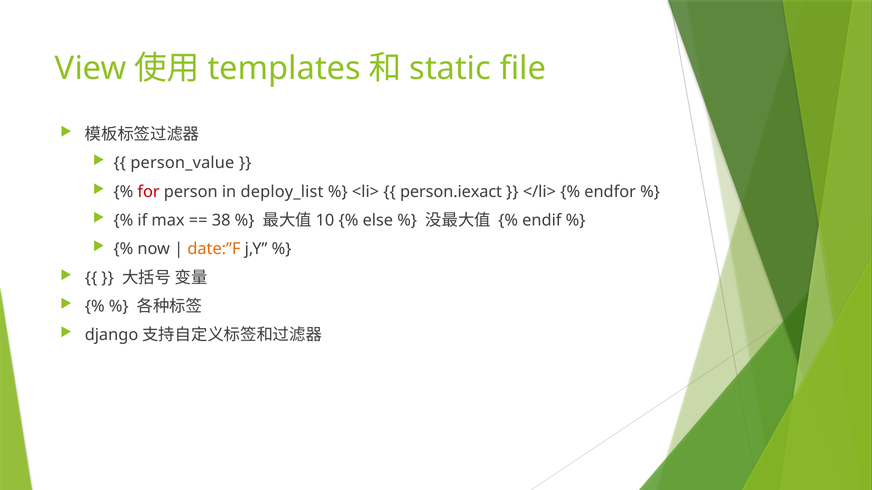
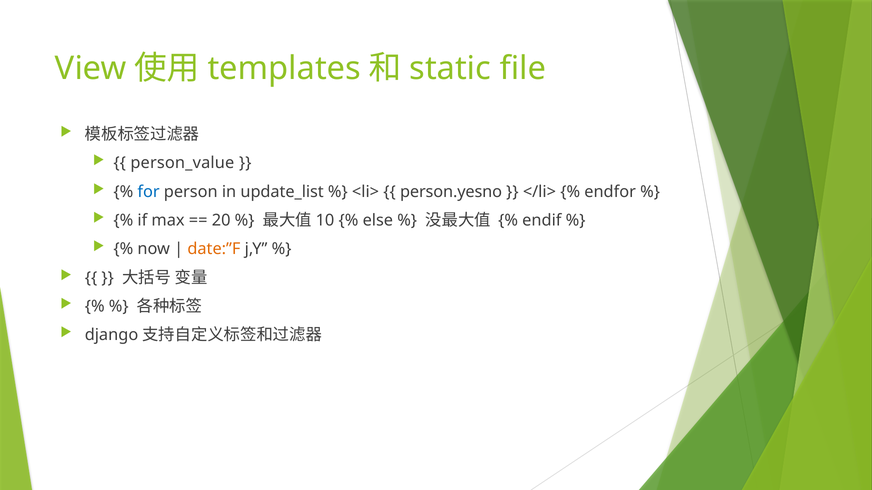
for colour: red -> blue (149, 192)
deploy_list: deploy_list -> update_list (282, 192)
person.iexact: person.iexact -> person.yesno (451, 192)
38: 38 -> 20 (221, 221)
